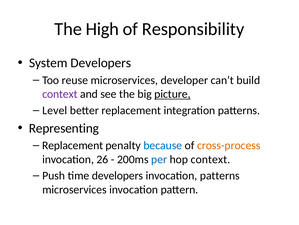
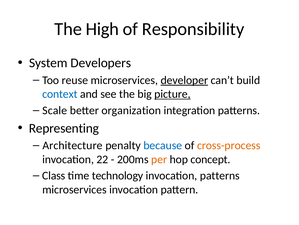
developer underline: none -> present (184, 80)
context colour: purple -> blue (60, 94)
Level: Level -> Scale (55, 110)
better replacement: replacement -> organization (131, 110)
Replacement: Replacement -> Architecture (72, 145)
26: 26 -> 22 (102, 159)
per colour: blue -> orange (159, 159)
hop context: context -> concept (211, 159)
Push: Push -> Class (54, 175)
time developers: developers -> technology (118, 175)
